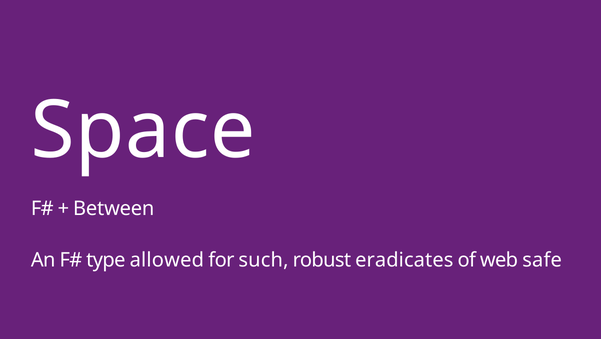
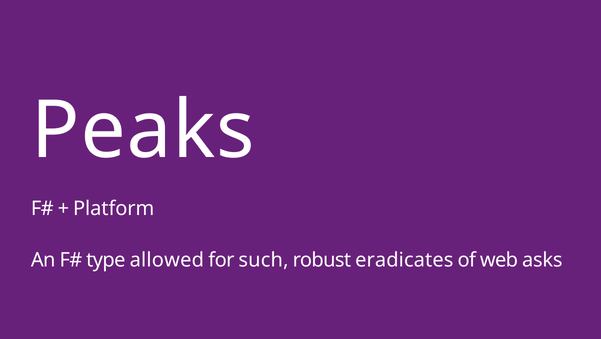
Space: Space -> Peaks (143, 130)
Between: Between -> Platform (114, 208)
safe: safe -> asks (542, 260)
